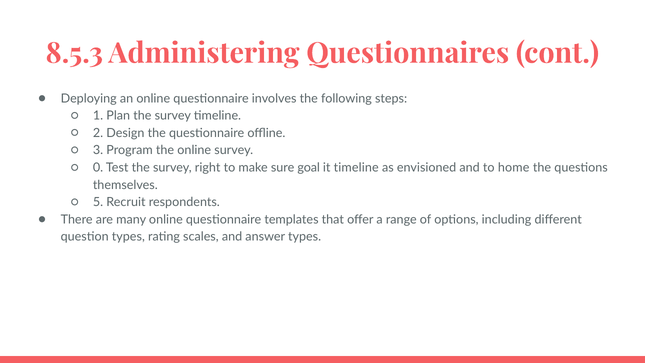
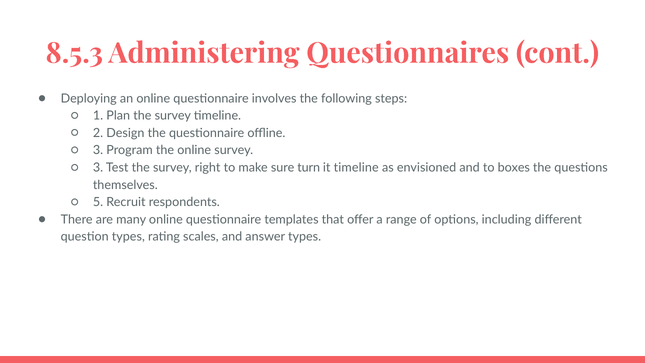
0: 0 -> 3 (98, 168)
goal: goal -> turn (309, 168)
home: home -> boxes (514, 168)
